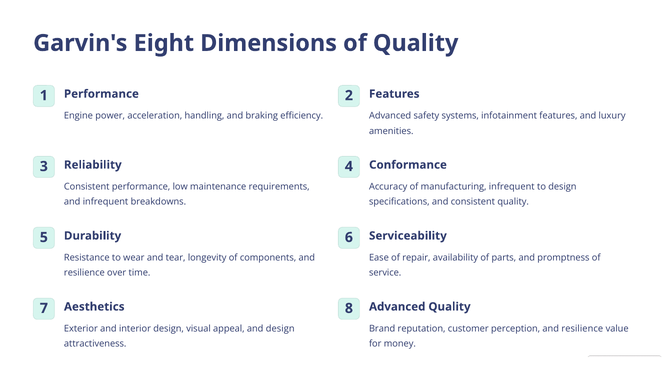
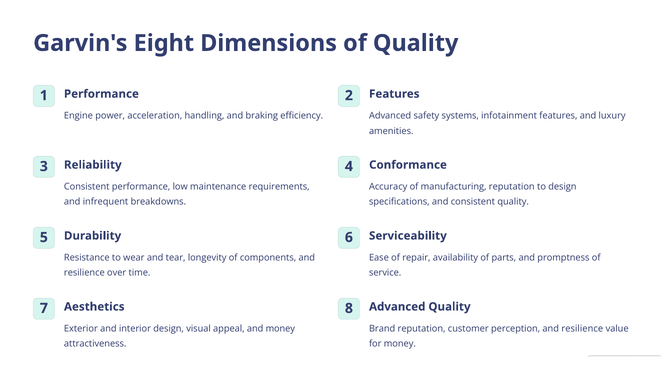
manufacturing infrequent: infrequent -> reputation (512, 187)
and design: design -> money (280, 329)
